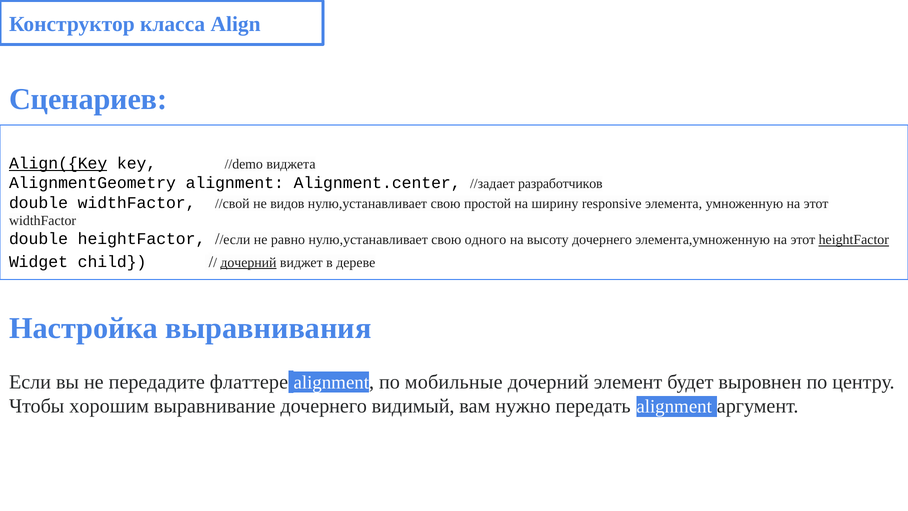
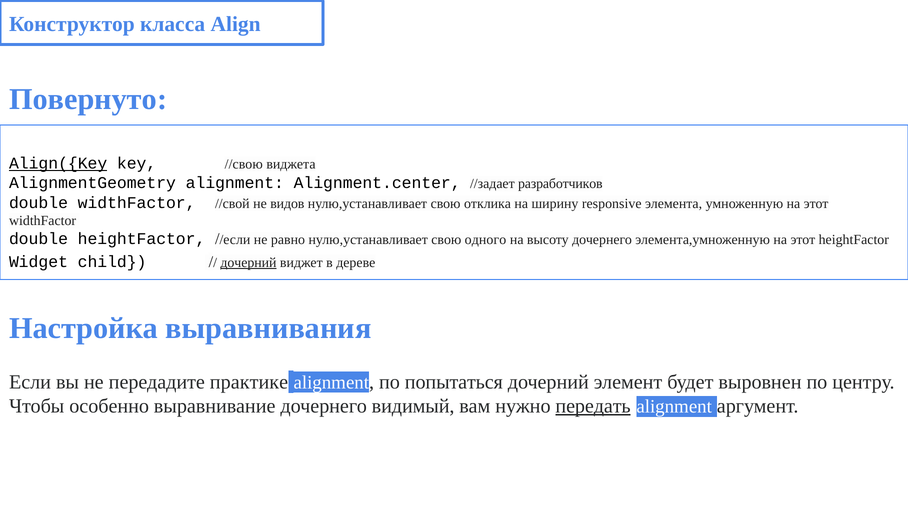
Сценариев: Сценариев -> Повернуто (88, 99)
//demo: //demo -> //свою (244, 164)
простой: простой -> отклика (488, 203)
heightFactor underline: present -> none (854, 240)
флаттере: флаттере -> практике (249, 382)
мобильные: мобильные -> попытаться (454, 382)
хорошим: хорошим -> особенно (109, 406)
передать underline: none -> present (593, 406)
